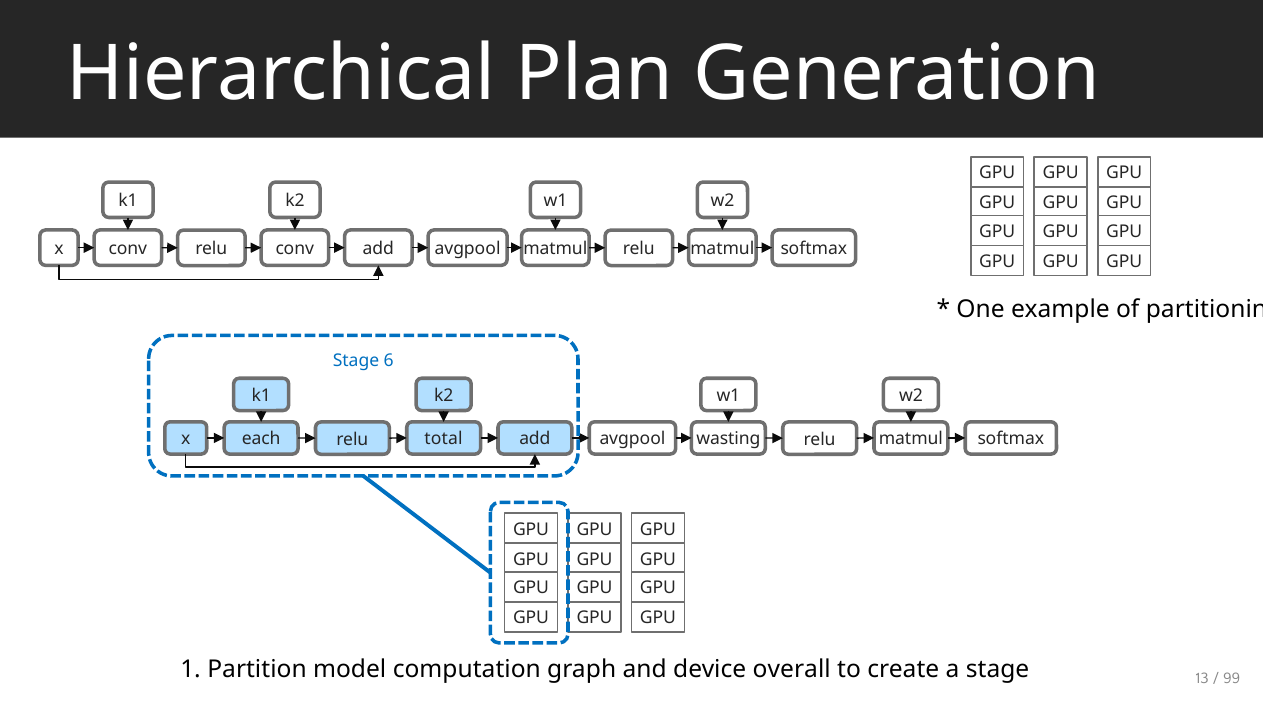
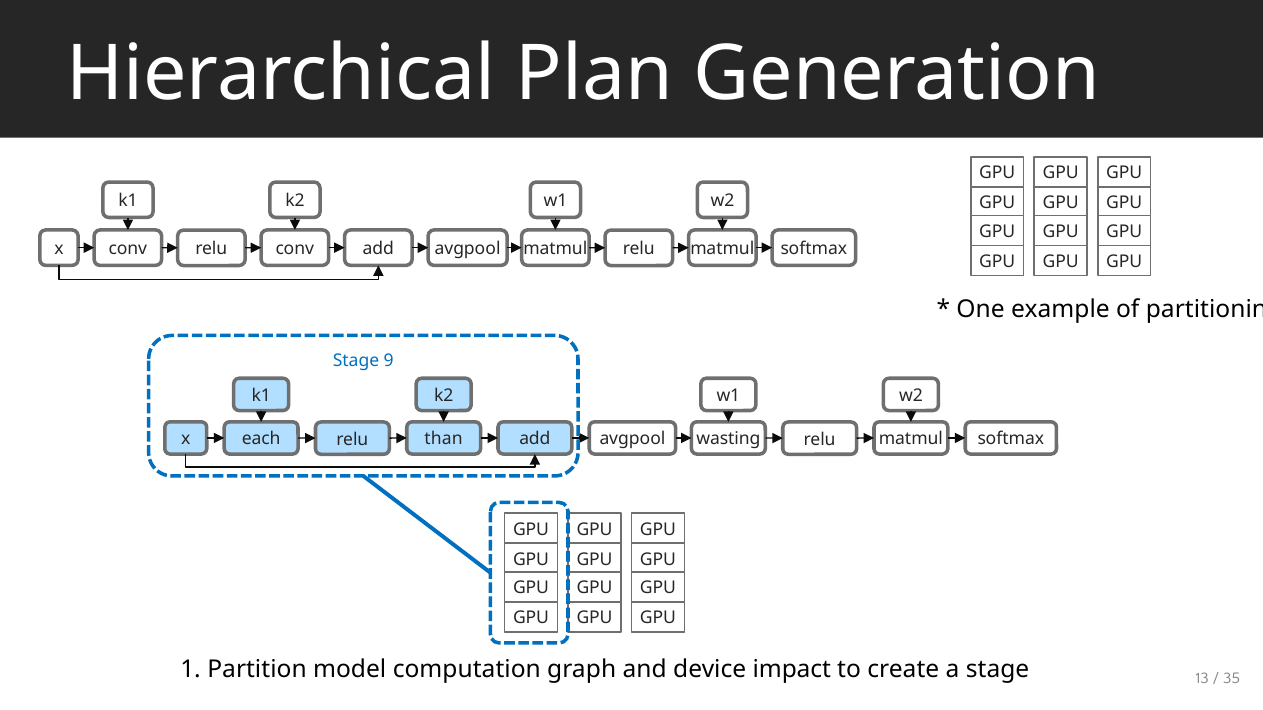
6: 6 -> 9 (389, 360)
total: total -> than (444, 439)
overall: overall -> impact (792, 669)
99: 99 -> 35 (1232, 678)
